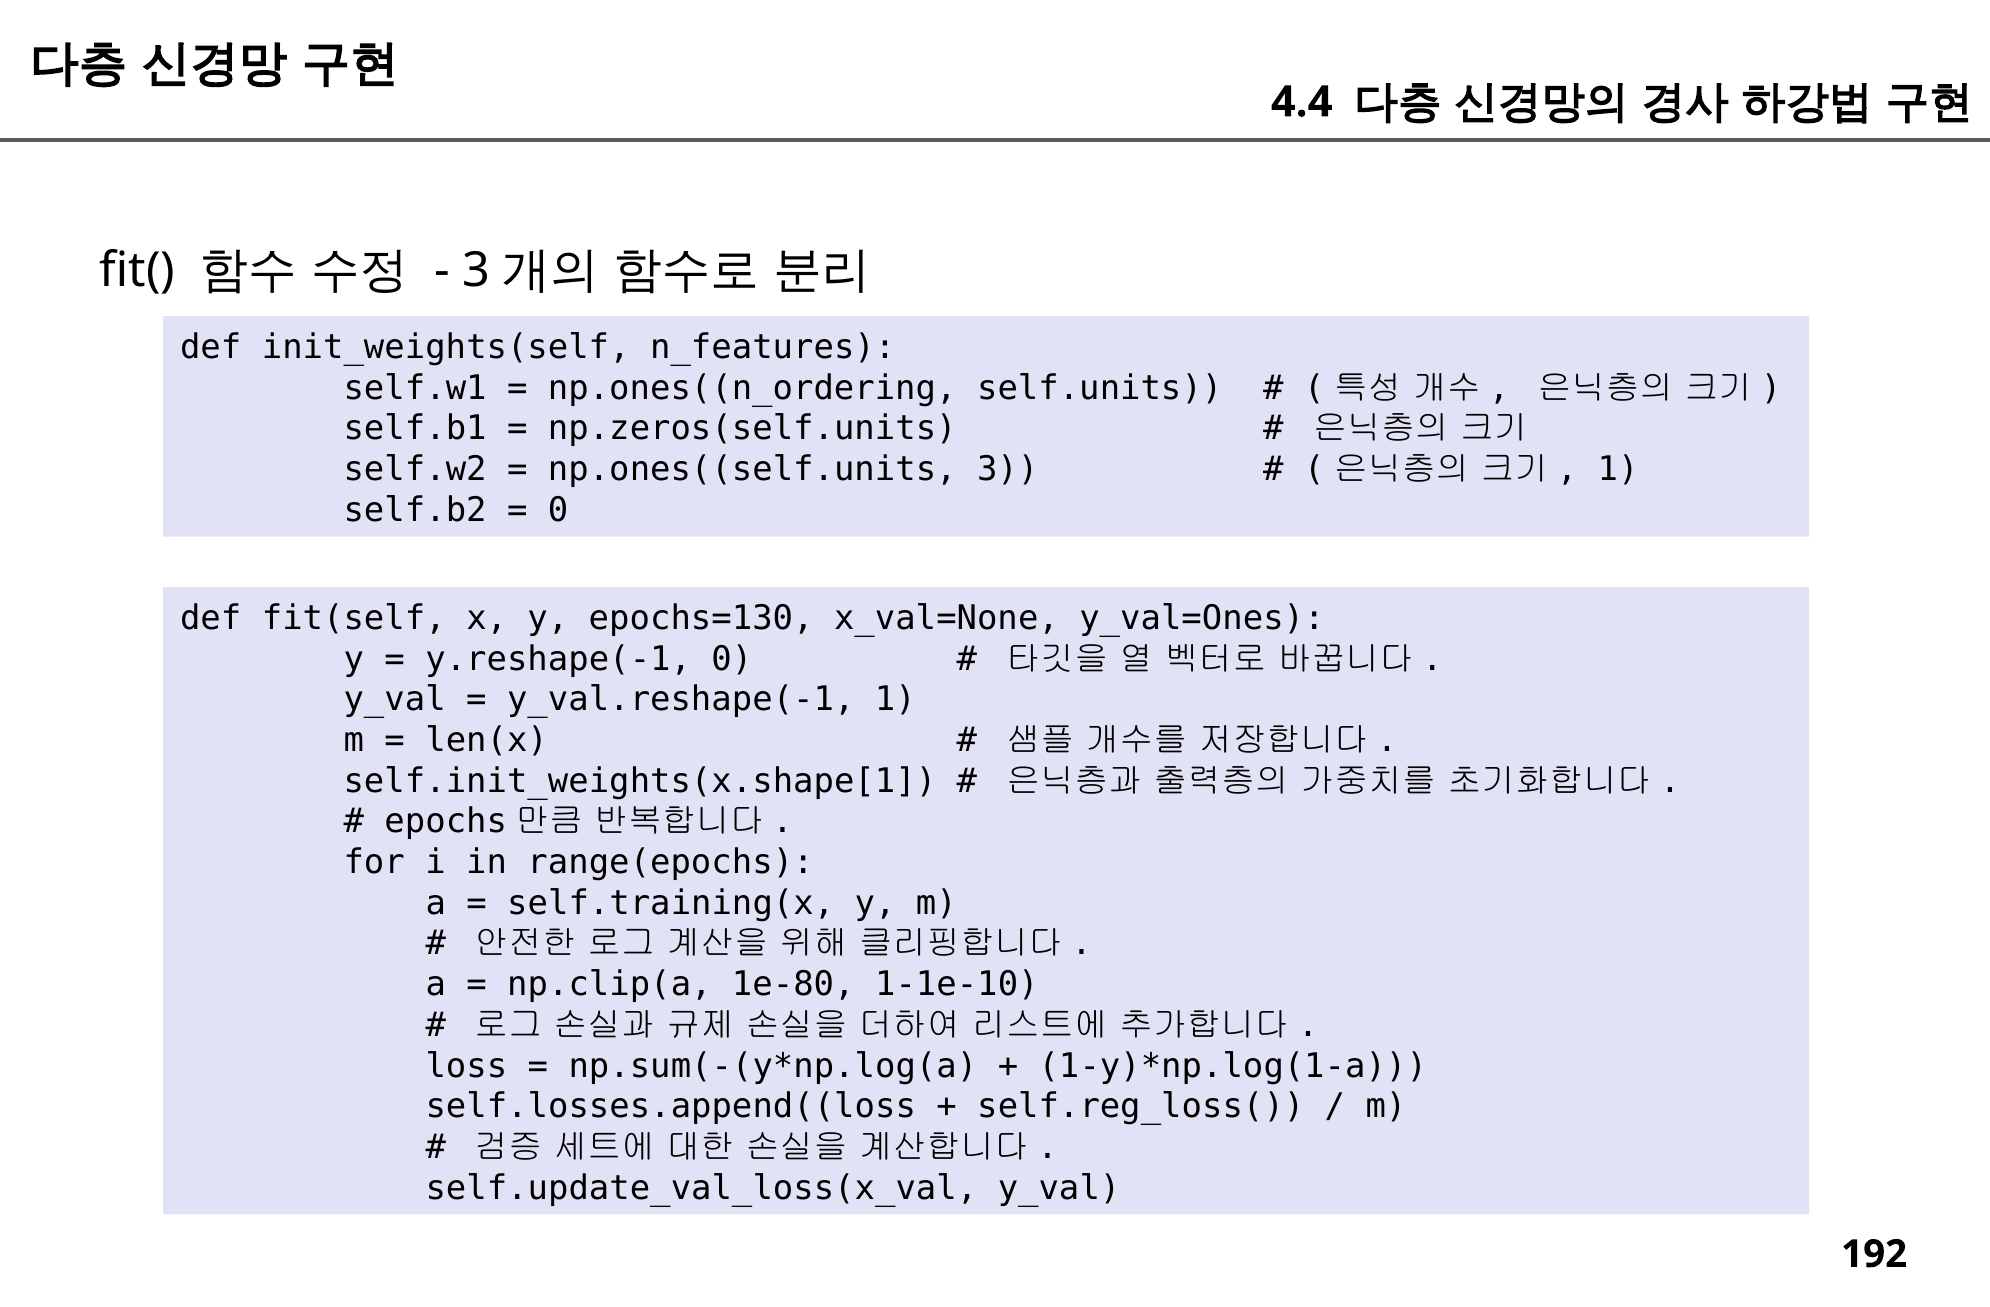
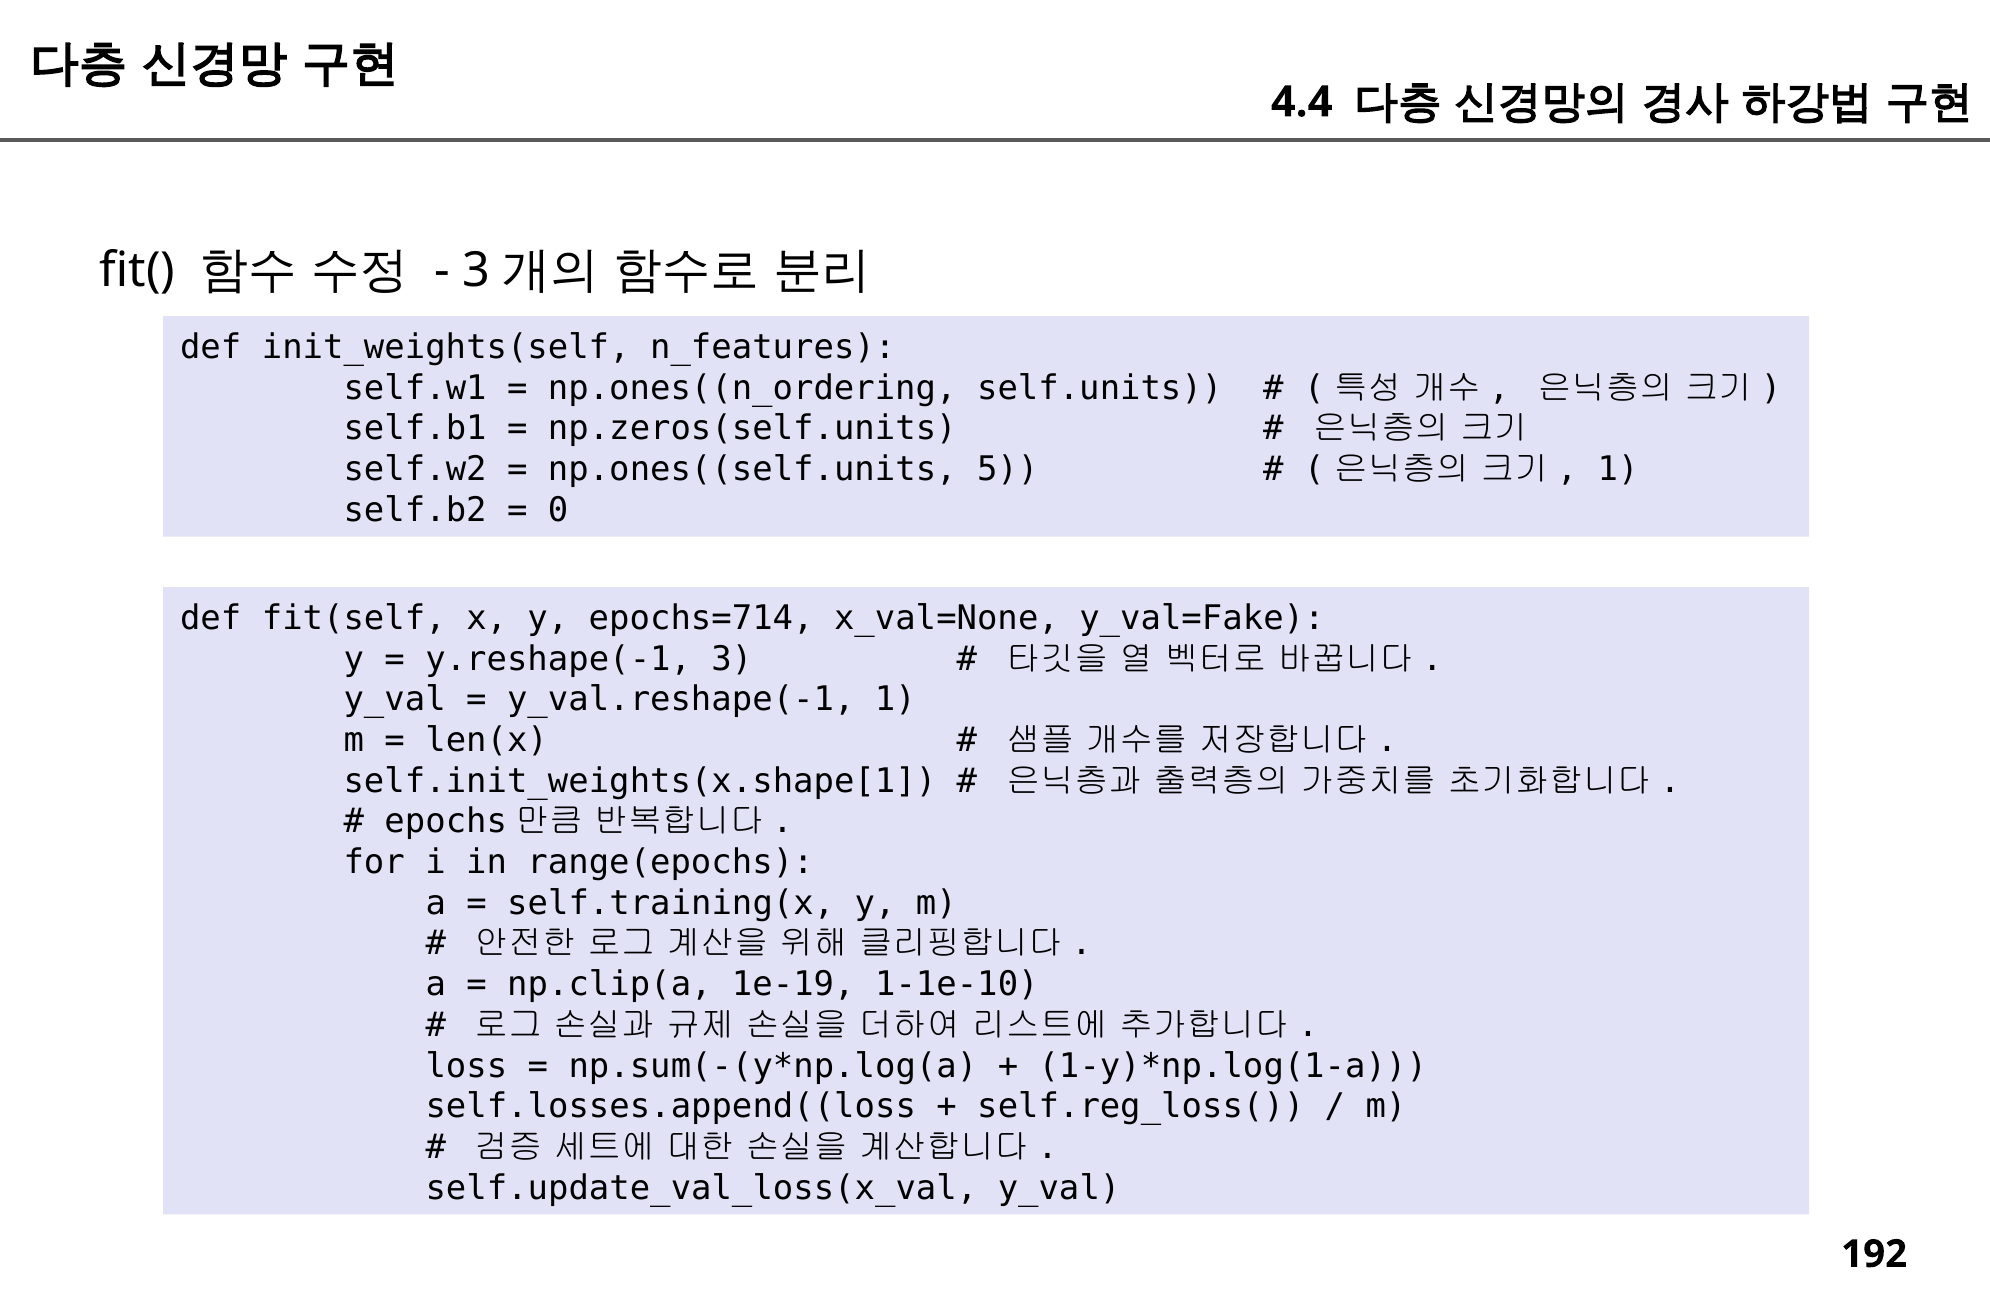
3: 3 -> 5 (1008, 469)
epochs=130: epochs=130 -> epochs=714 (701, 618)
y_val=Ones: y_val=Ones -> y_val=Fake (1202, 618)
y.reshape(-1 0: 0 -> 3 (732, 659)
1e-80: 1e-80 -> 1e-19 (793, 985)
